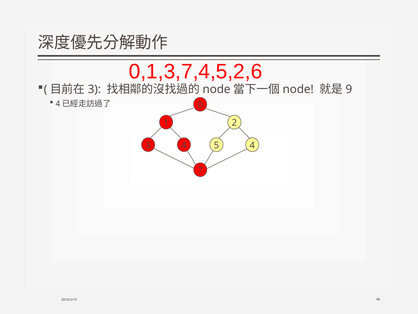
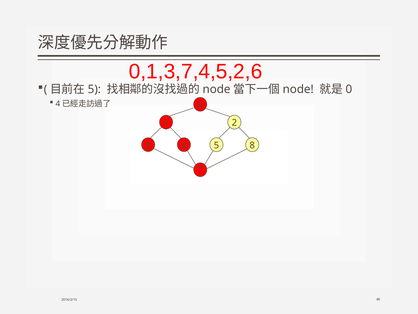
3: 3 -> 5 (94, 89)
9: 9 -> 0 (349, 89)
5 4: 4 -> 8 (252, 145)
